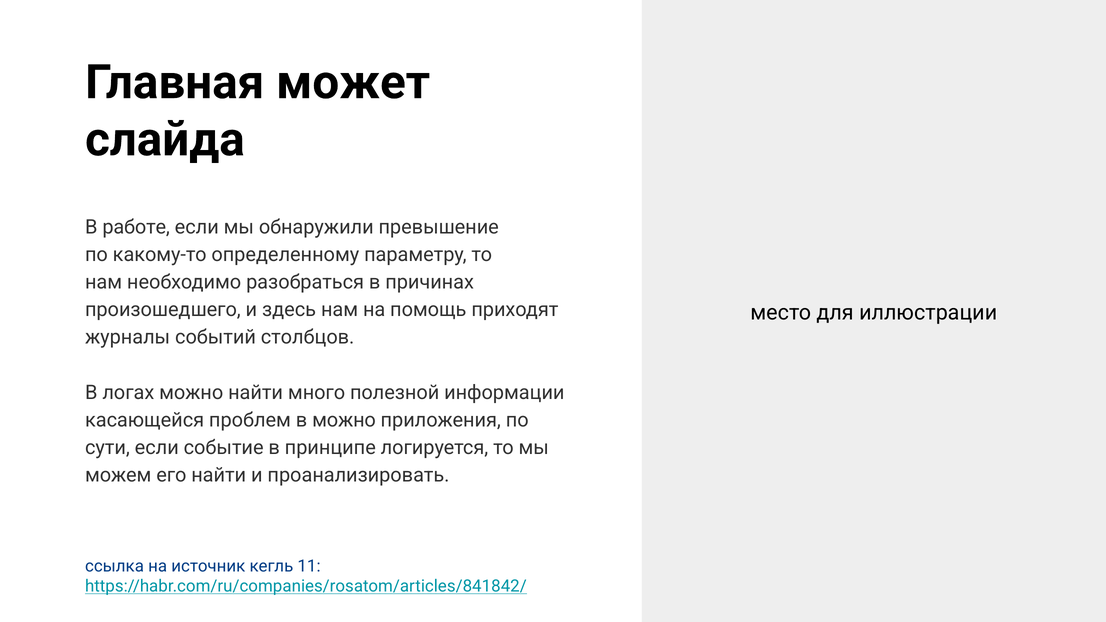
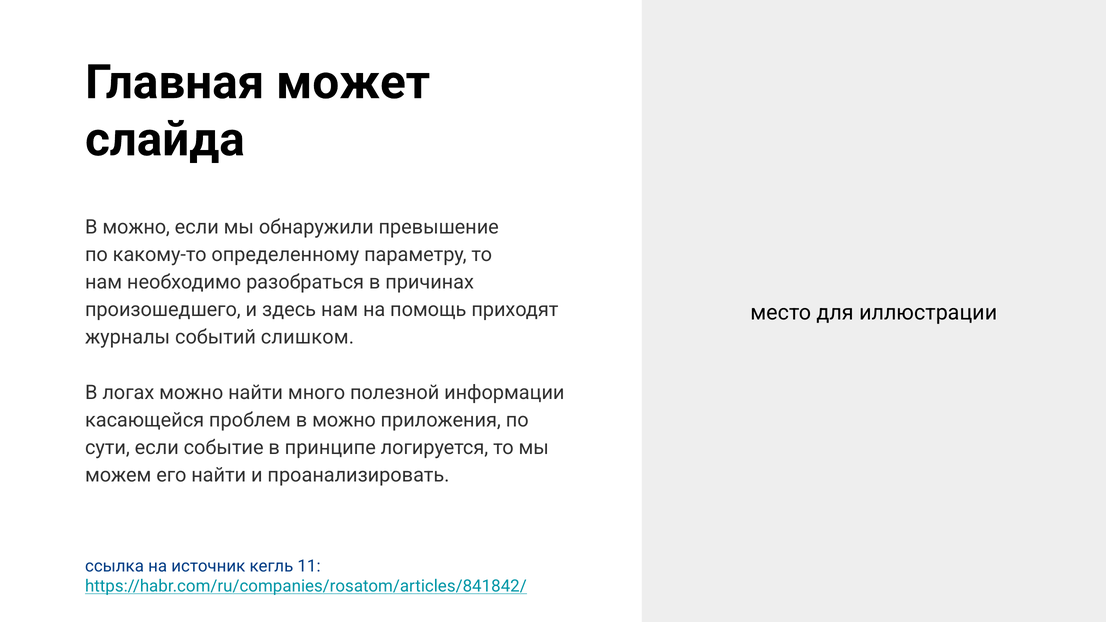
работе: работе -> можно (136, 227)
столбцов: столбцов -> слишком (307, 337)
